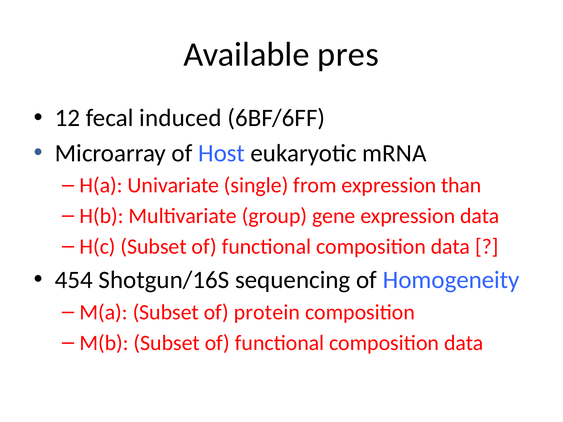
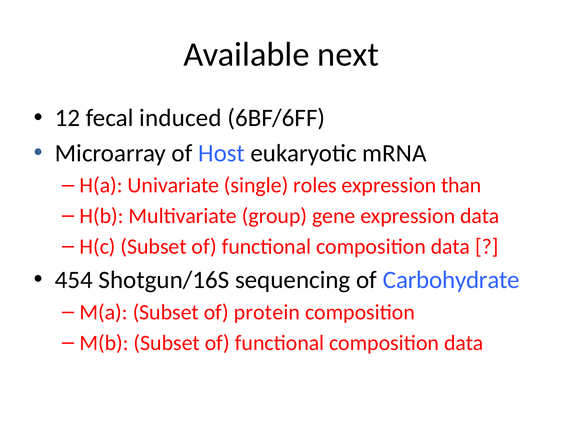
pres: pres -> next (348, 55)
from: from -> roles (315, 185)
Homogeneity: Homogeneity -> Carbohydrate (451, 280)
